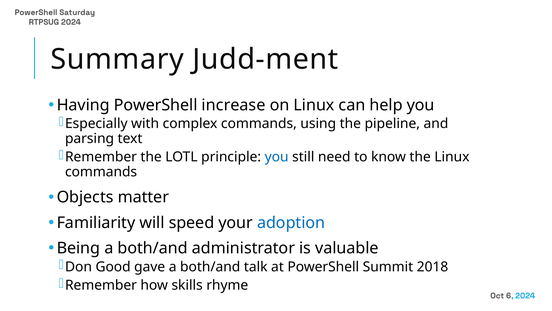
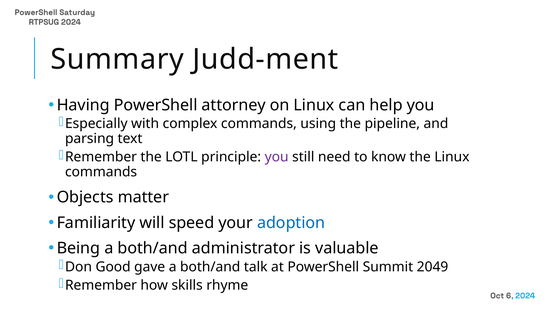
increase: increase -> attorney (234, 105)
you colour: blue -> purple (277, 157)
2018: 2018 -> 2049 (433, 266)
